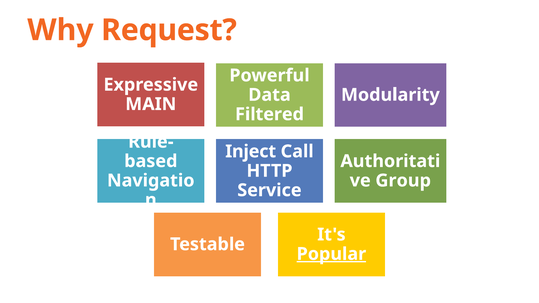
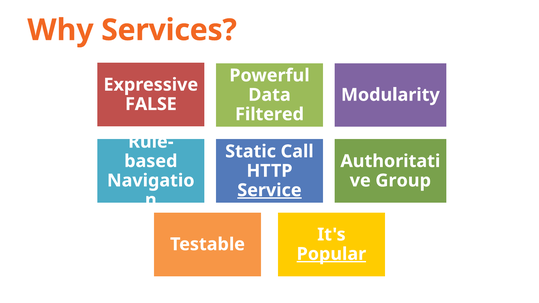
Request: Request -> Services (169, 30)
MAIN: MAIN -> FALSE (151, 104)
Inject: Inject -> Static (251, 152)
Service underline: none -> present (269, 190)
